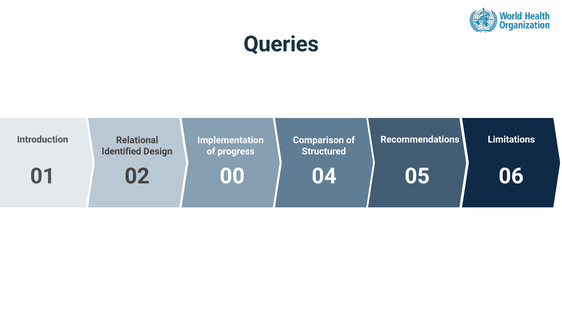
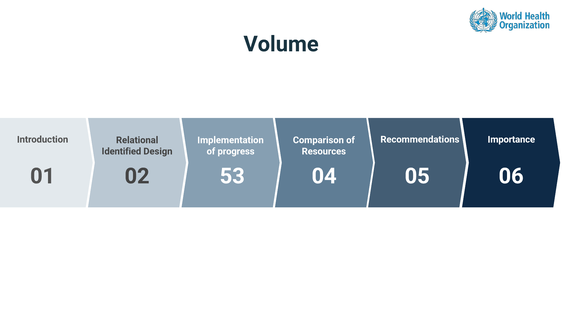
Queries: Queries -> Volume (281, 44)
Limitations: Limitations -> Importance (511, 140)
Structured: Structured -> Resources (324, 151)
00: 00 -> 53 (232, 176)
